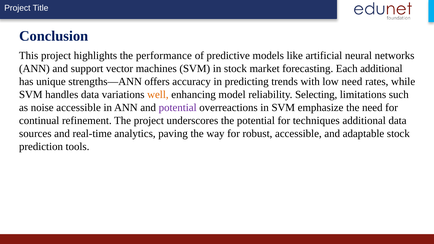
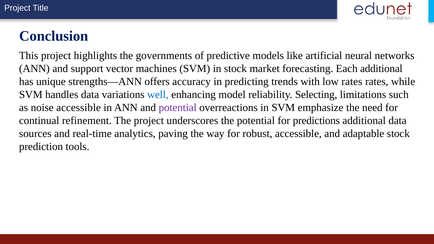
performance: performance -> governments (164, 56)
low need: need -> rates (352, 82)
well colour: orange -> blue (158, 95)
techniques: techniques -> predictions (316, 121)
